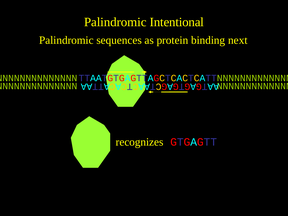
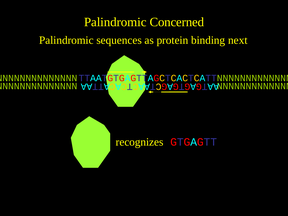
Intentional: Intentional -> Concerned (177, 22)
